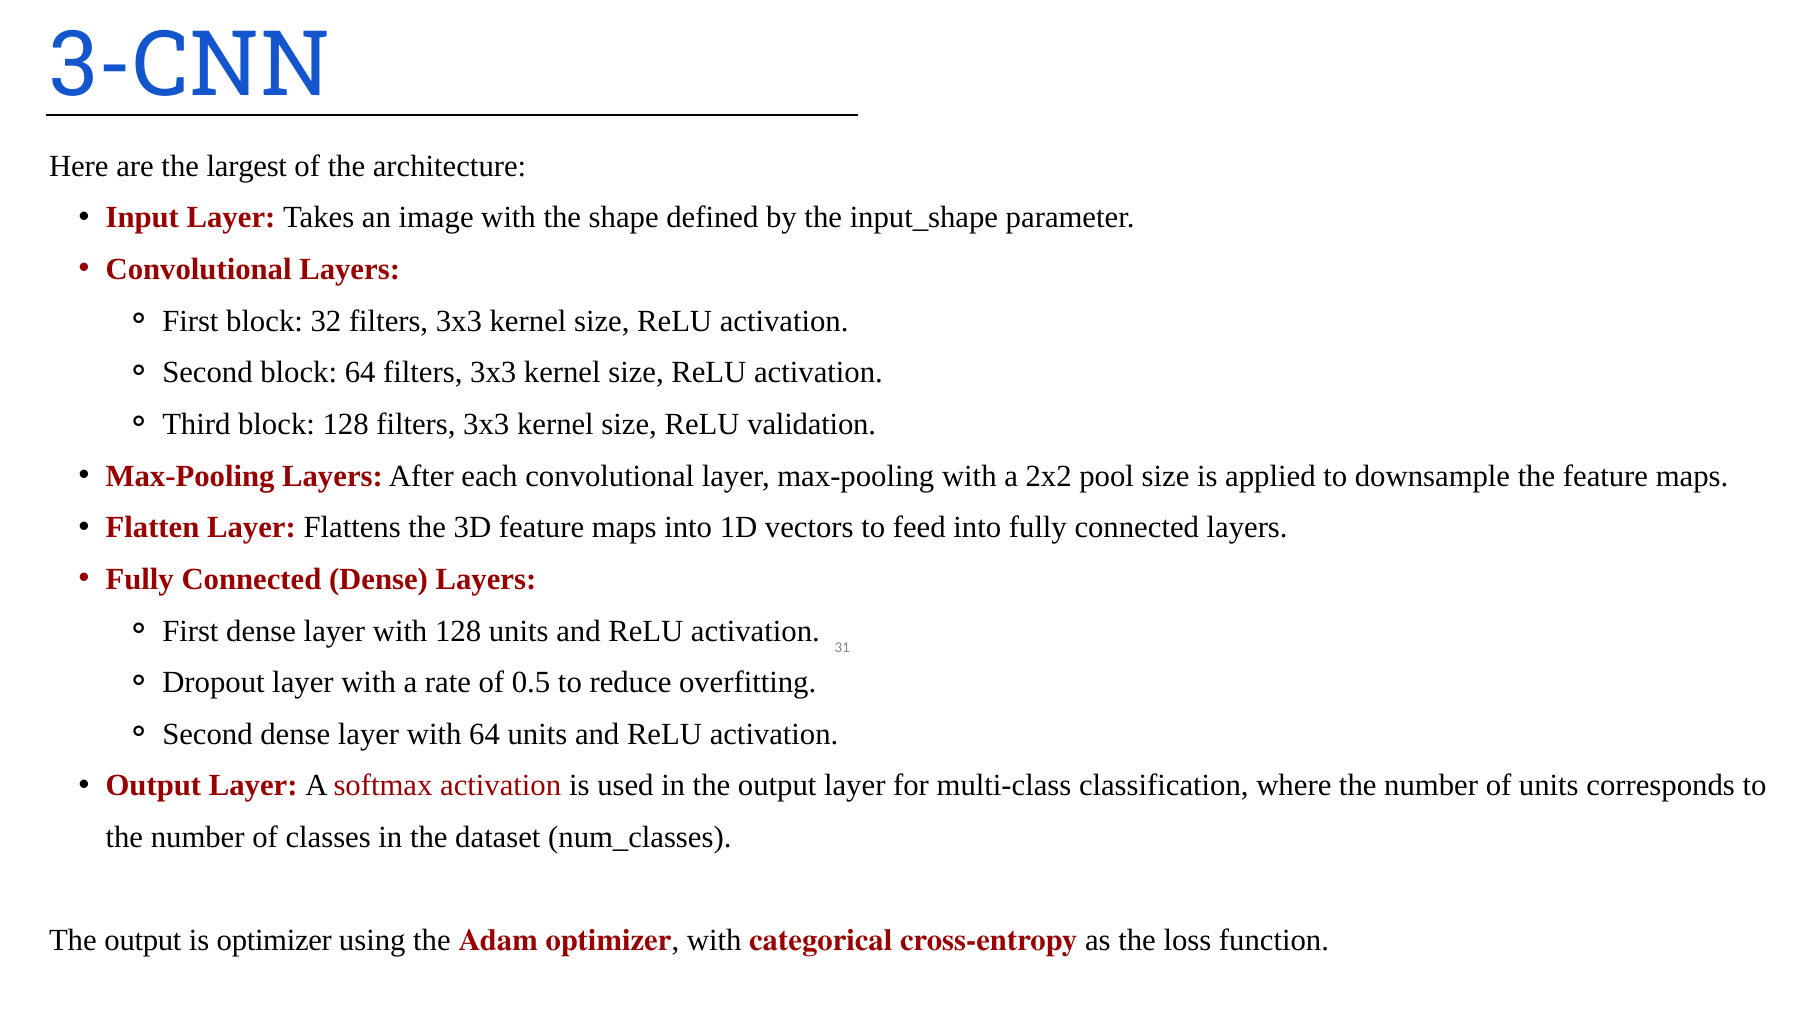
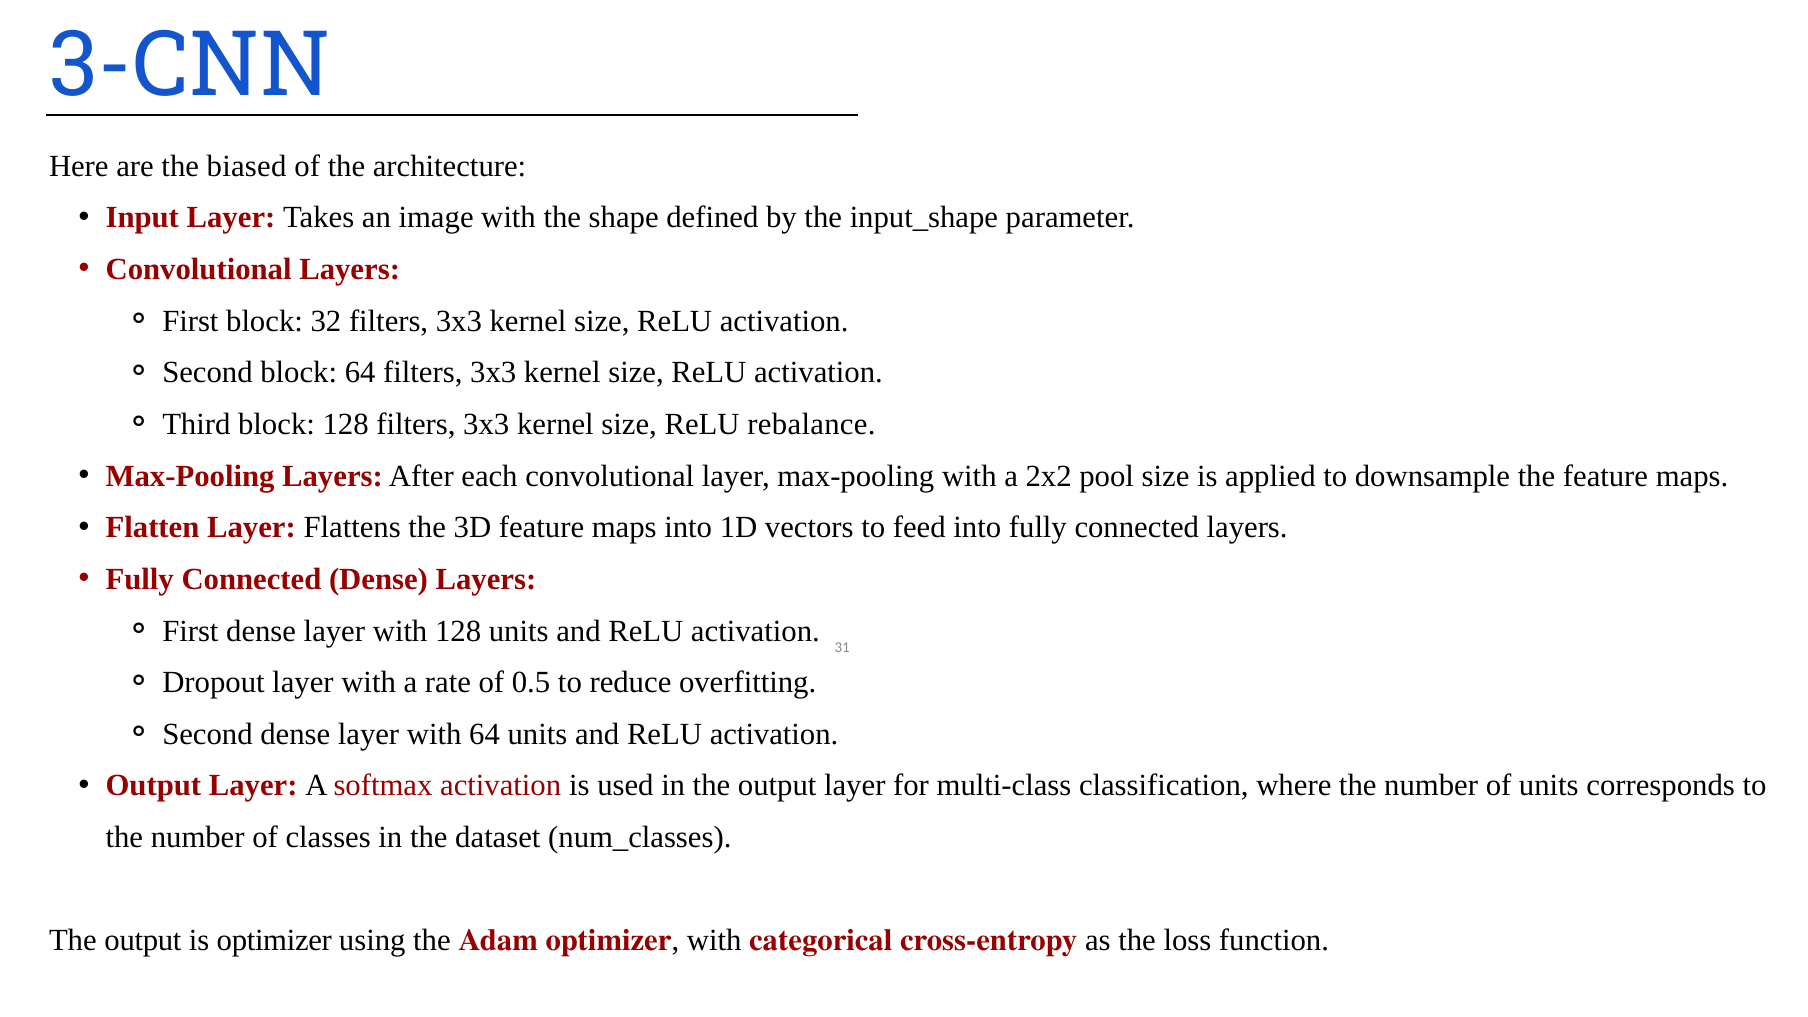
largest: largest -> biased (247, 166)
validation: validation -> rebalance (811, 424)
